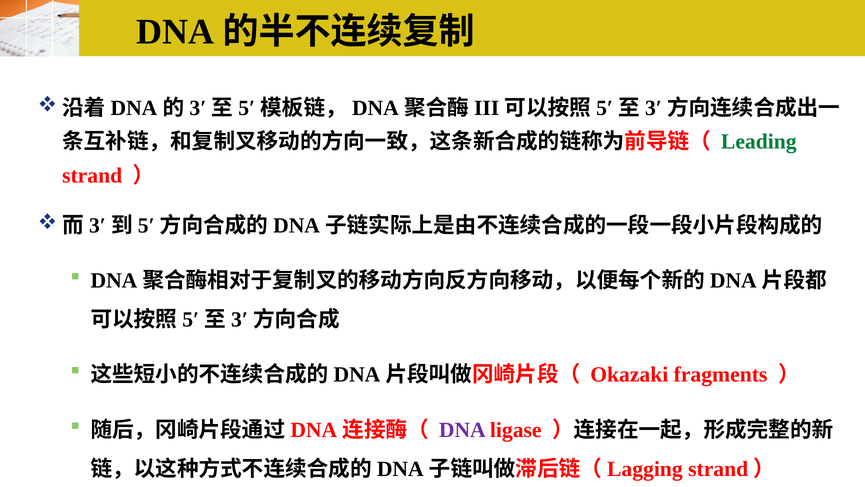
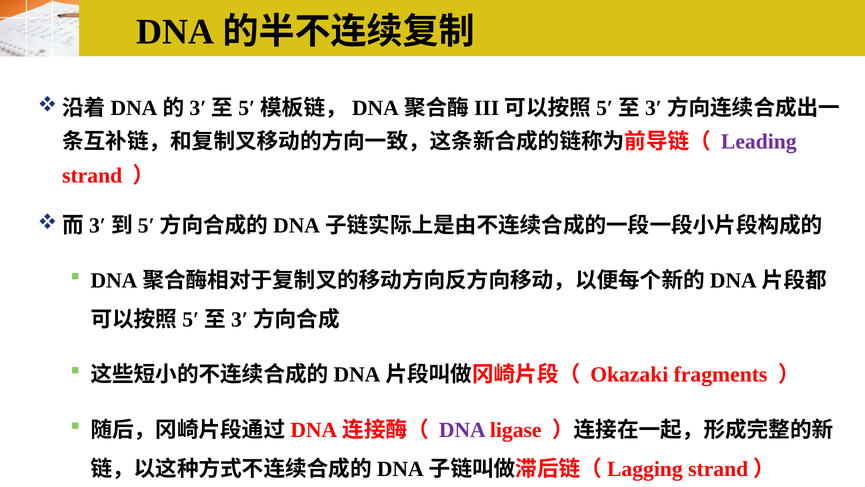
Leading colour: green -> purple (759, 142)
